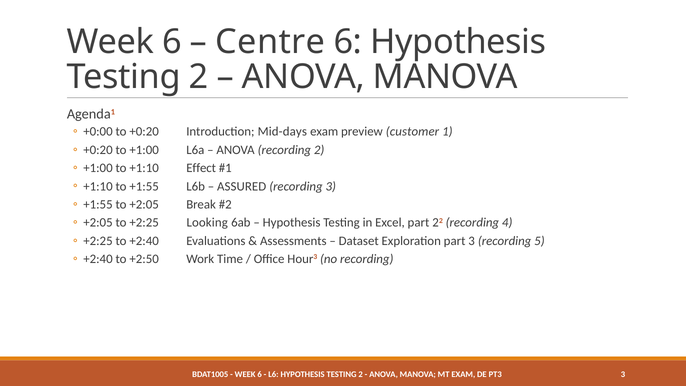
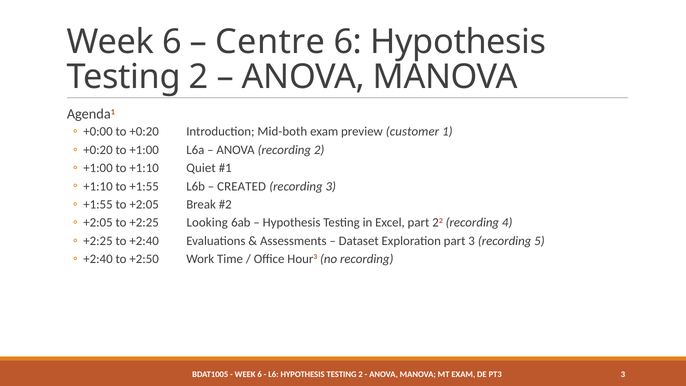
Mid-days: Mid-days -> Mid-both (282, 132)
Effect: Effect -> Quiet (201, 168)
ASSURED: ASSURED -> CREATED (242, 186)
